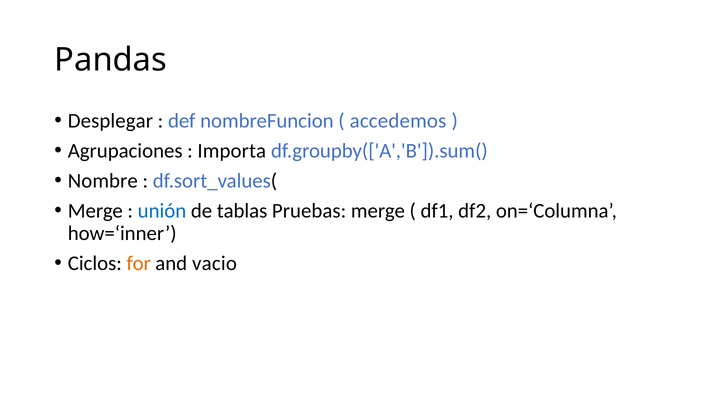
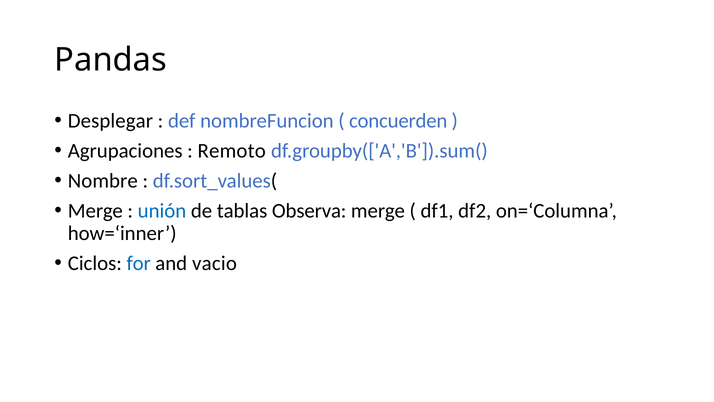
accedemos: accedemos -> concuerden (398, 121)
Importa: Importa -> Remoto (232, 151)
Pruebas: Pruebas -> Observa (309, 211)
for colour: orange -> blue (139, 263)
